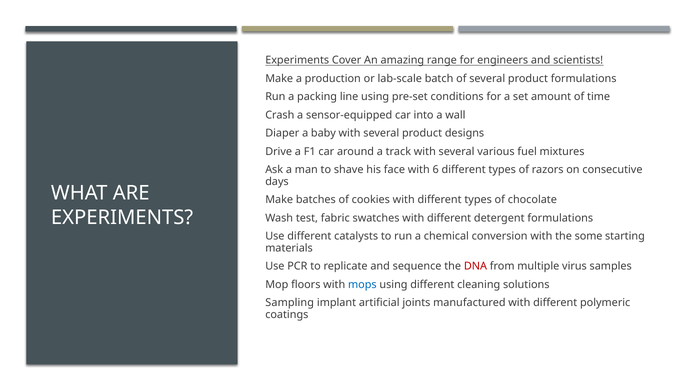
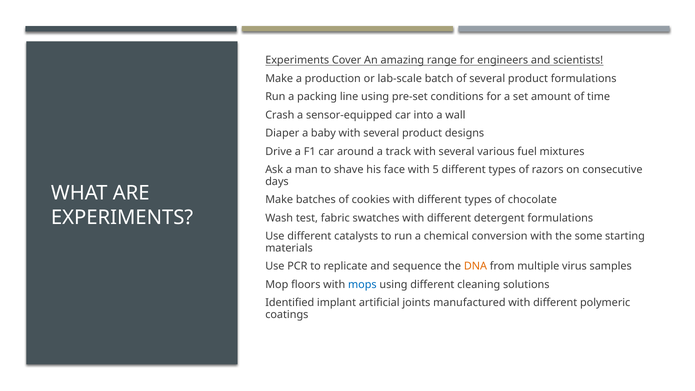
6: 6 -> 5 (436, 170)
DNA colour: red -> orange (475, 266)
Sampling: Sampling -> Identified (290, 303)
